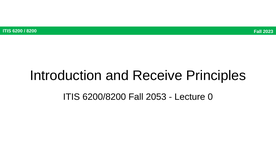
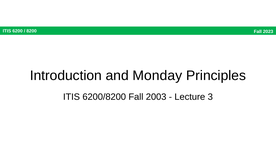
Receive: Receive -> Monday (157, 76)
2053: 2053 -> 2003 (156, 97)
0: 0 -> 3 (210, 97)
